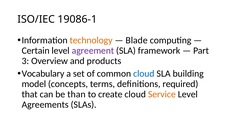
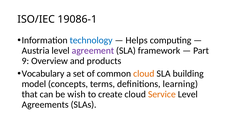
technology colour: orange -> blue (91, 40)
Blade: Blade -> Helps (137, 40)
Certain: Certain -> Austria (36, 51)
3: 3 -> 9 (25, 61)
cloud colour: blue -> orange (144, 74)
required: required -> learning (180, 84)
than: than -> wish (77, 94)
